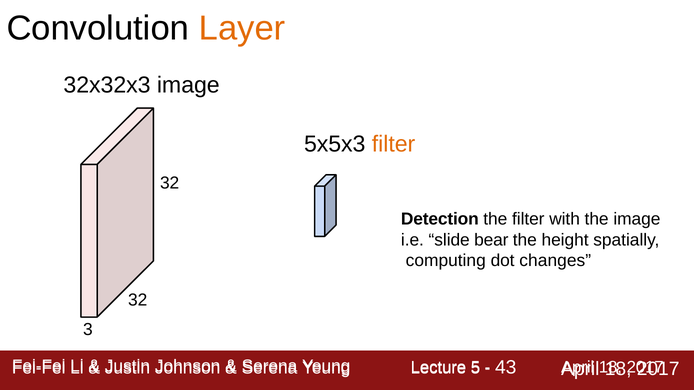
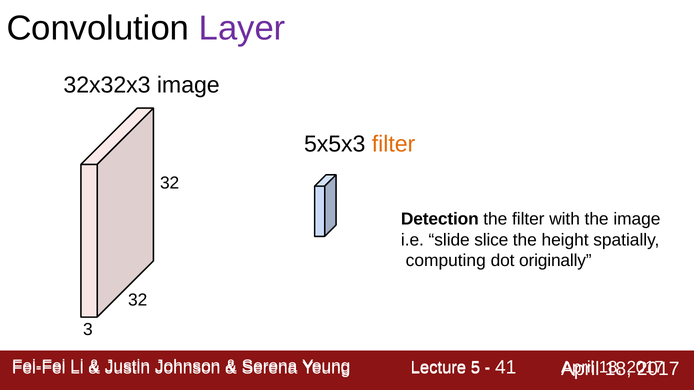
Layer colour: orange -> purple (242, 28)
bear: bear -> slice (491, 240)
changes: changes -> originally (555, 261)
43: 43 -> 41 (506, 368)
